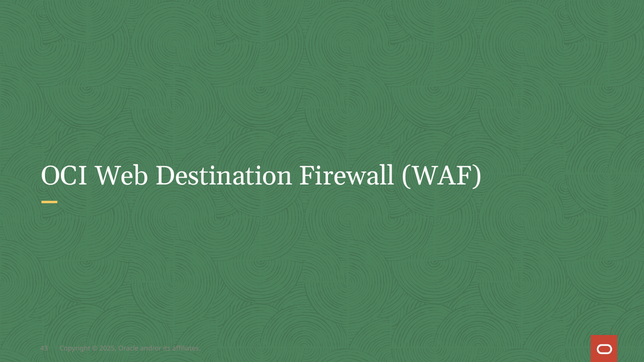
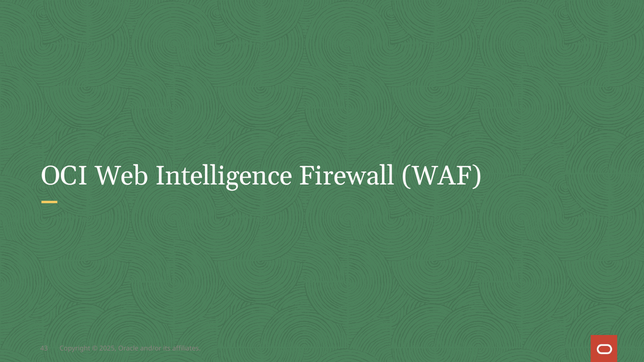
Destination: Destination -> Intelligence (224, 176)
